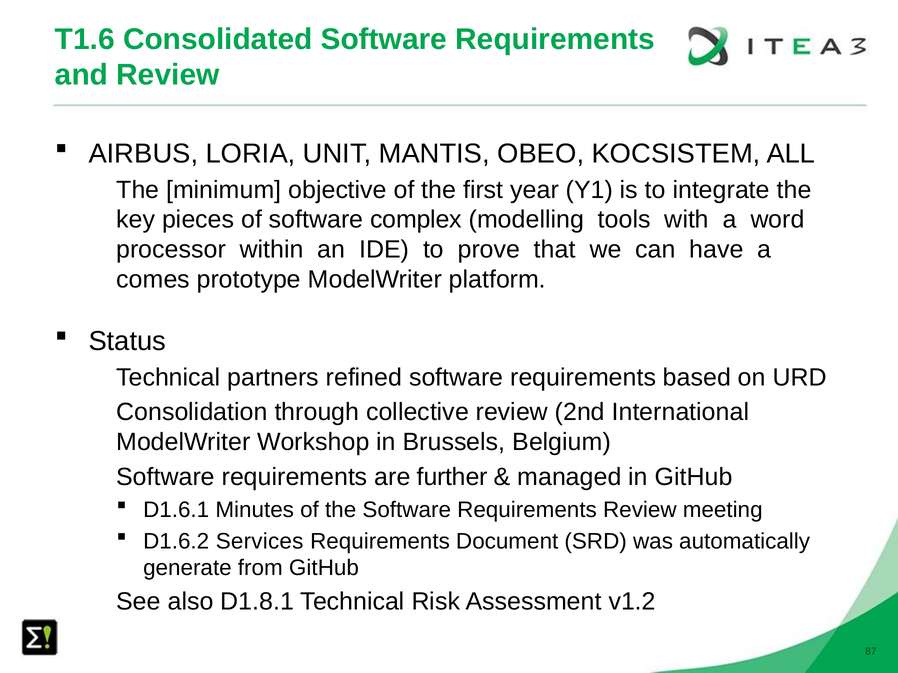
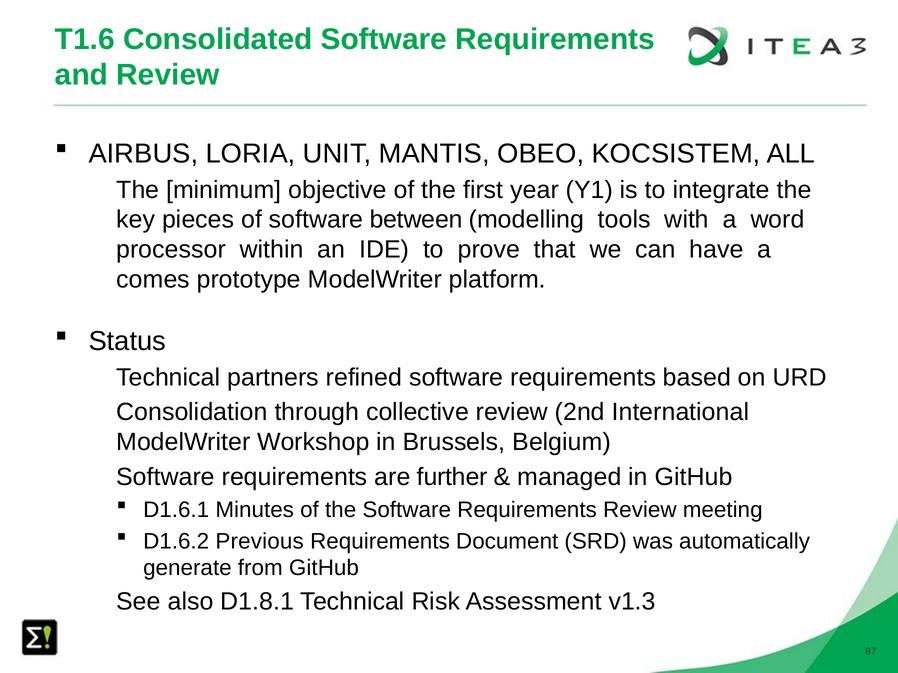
complex: complex -> between (416, 220)
Services: Services -> Previous (260, 542)
v1.2: v1.2 -> v1.3 (632, 602)
